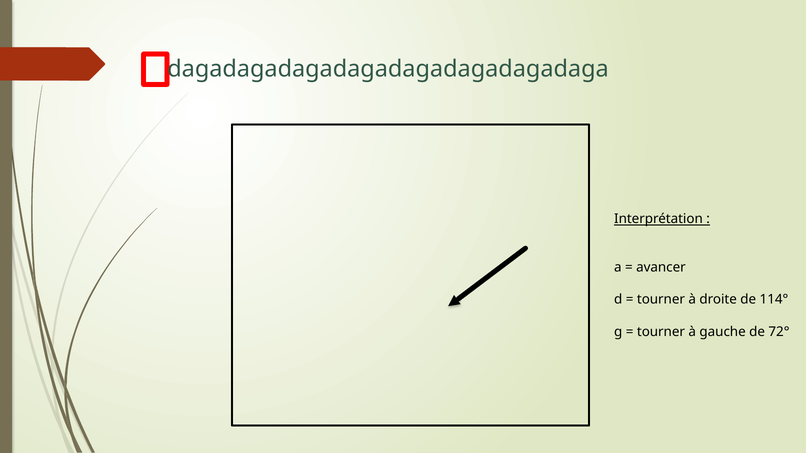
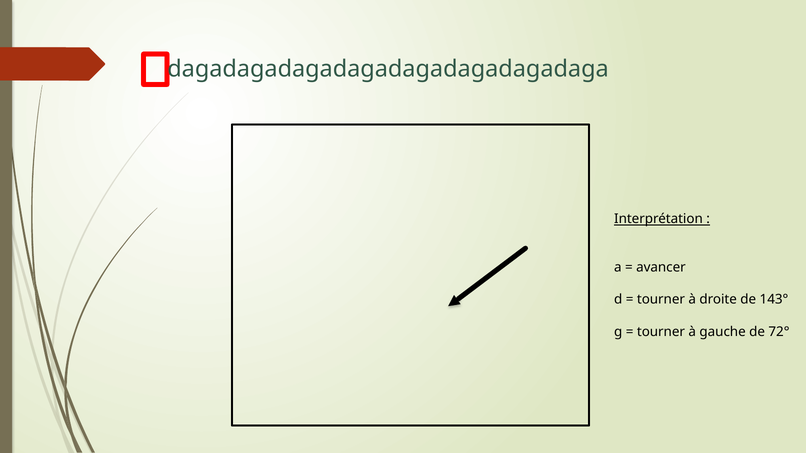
114°: 114° -> 143° (774, 300)
